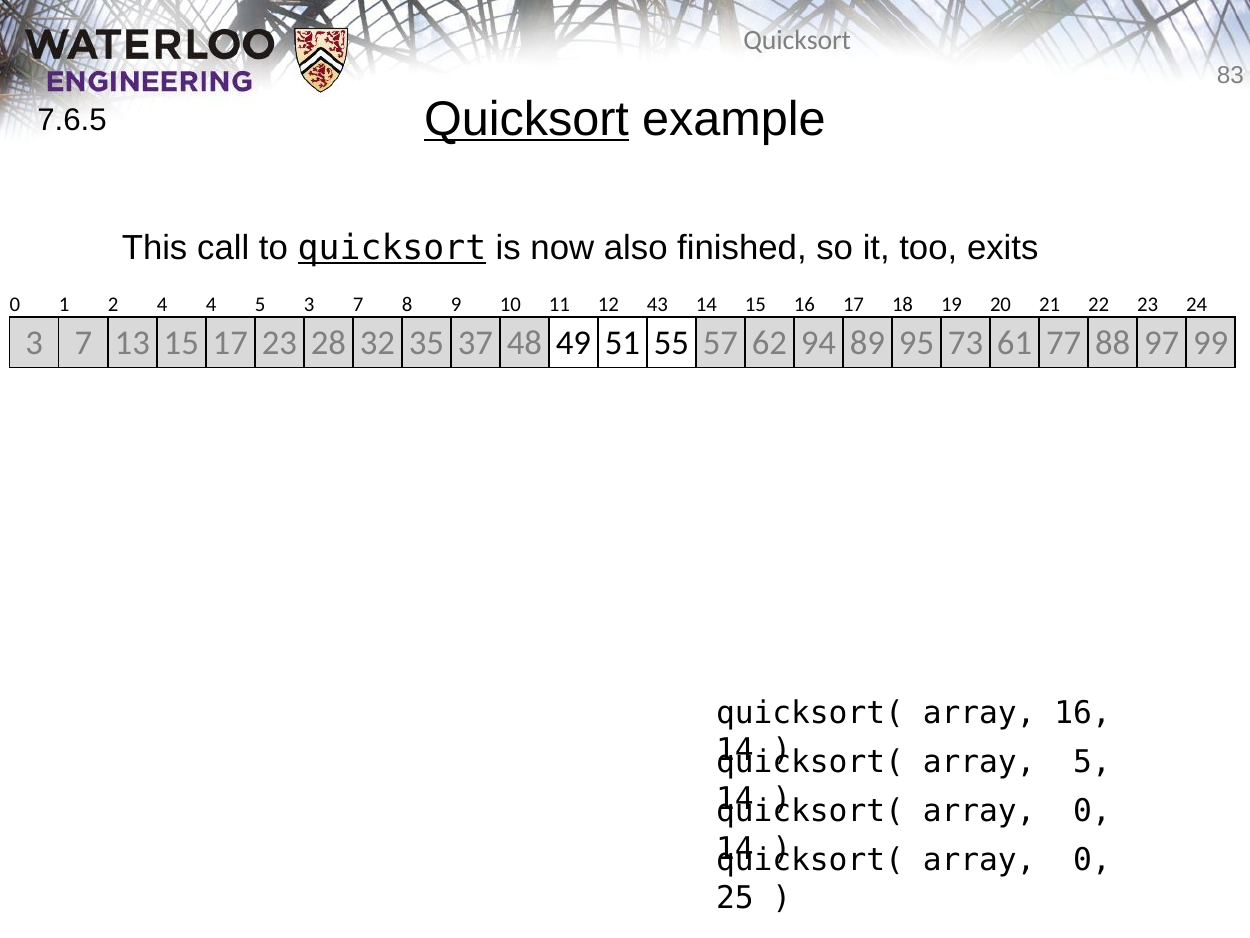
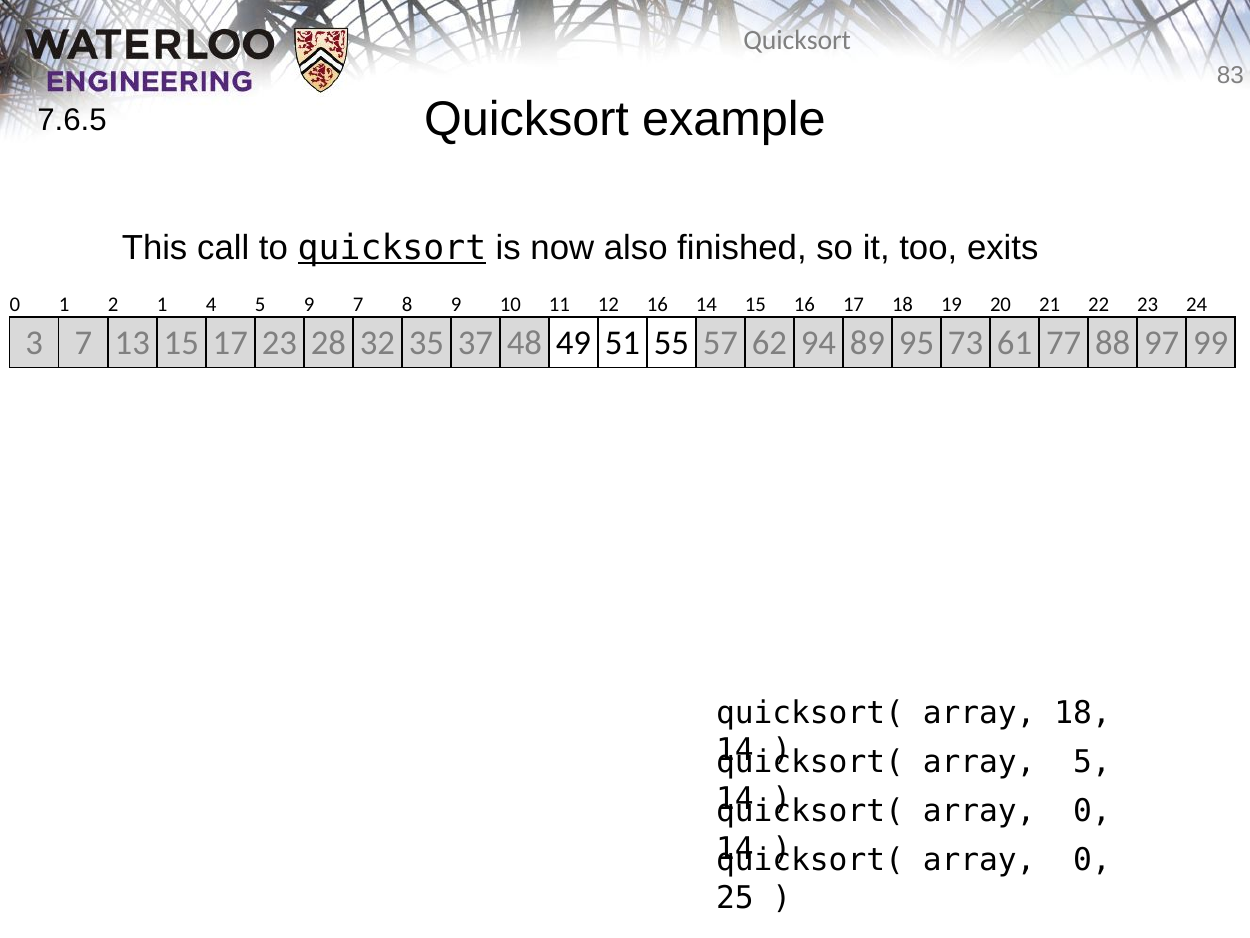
Quicksort underline: present -> none (526, 119)
2 4: 4 -> 1 (162, 304)
5 3: 3 -> 9 (309, 304)
12 43: 43 -> 16 (657, 304)
array 16: 16 -> 18 (1083, 712)
